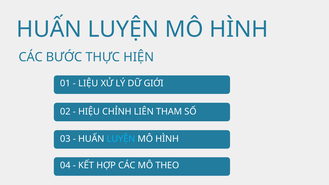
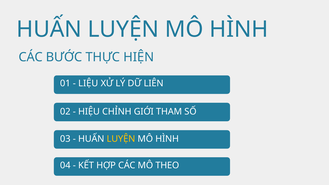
GIỚI: GIỚI -> LIÊN (154, 83)
LIÊN: LIÊN -> GIỚI (144, 112)
LUYỆN colour: light blue -> yellow (121, 139)
